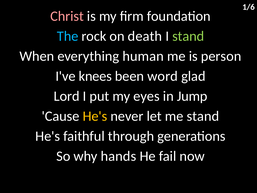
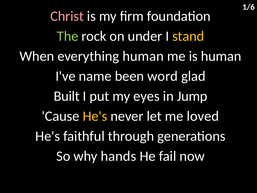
The colour: light blue -> light green (68, 36)
death: death -> under (145, 36)
stand colour: light green -> yellow (188, 36)
is person: person -> human (221, 56)
knees: knees -> name (95, 76)
Lord: Lord -> Built (67, 96)
me stand: stand -> loved (203, 116)
